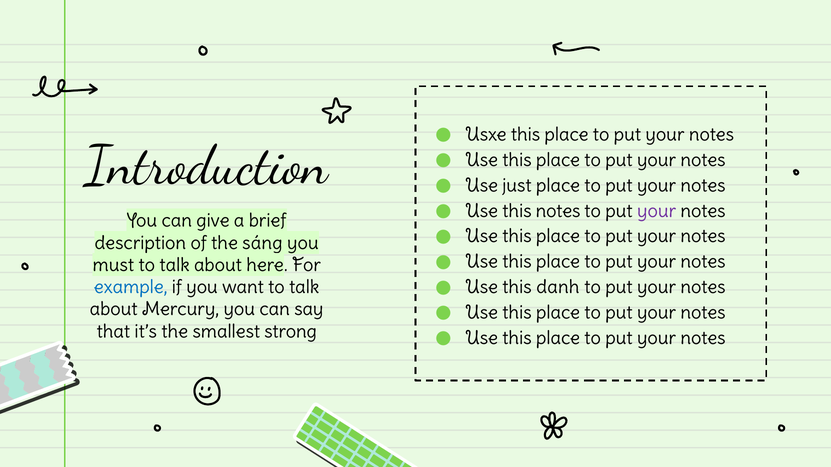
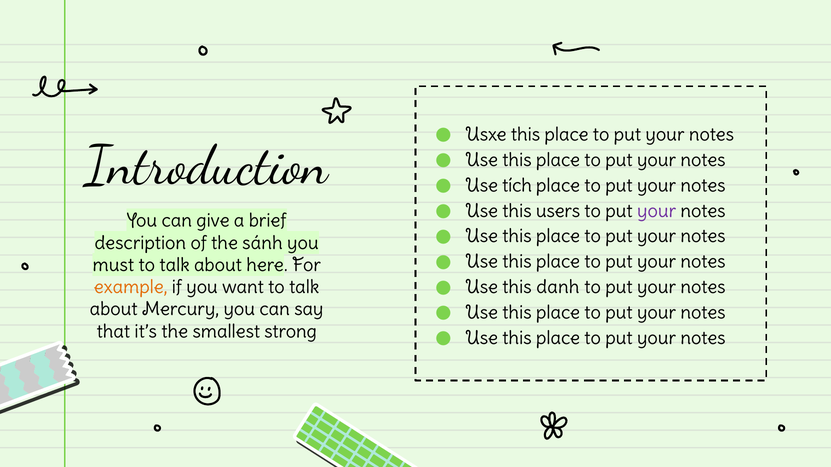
just: just -> tích (517, 186)
this notes: notes -> users (558, 211)
sáng: sáng -> sánh (262, 243)
example colour: blue -> orange (131, 288)
